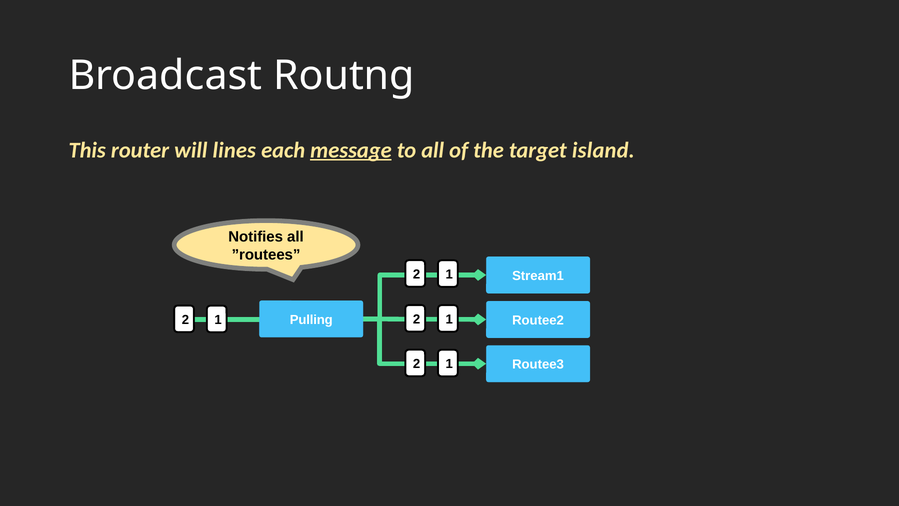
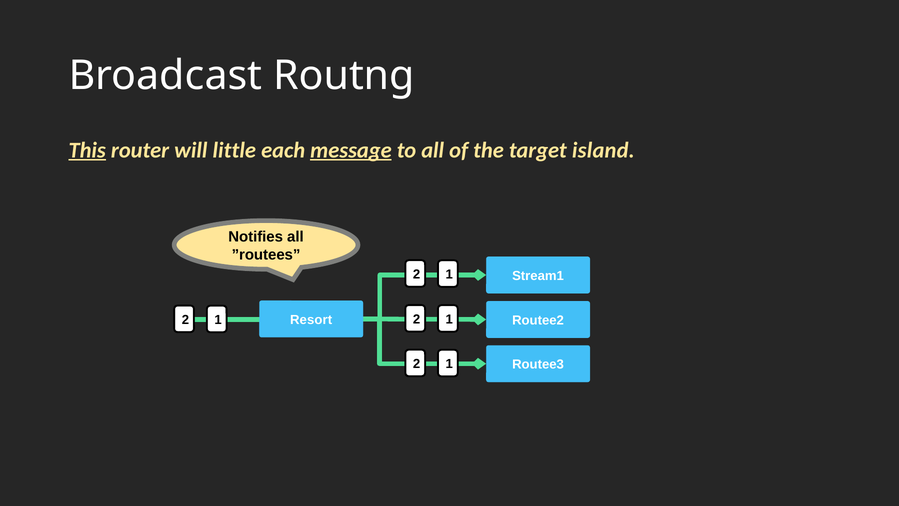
This underline: none -> present (87, 150)
lines: lines -> little (234, 150)
Pulling: Pulling -> Resort (311, 320)
